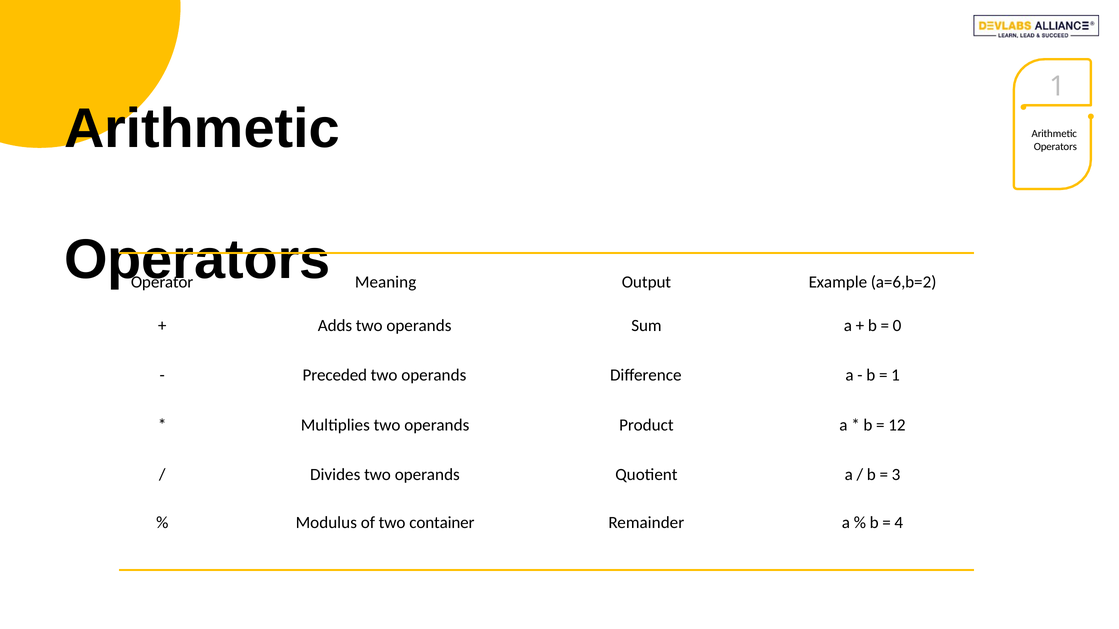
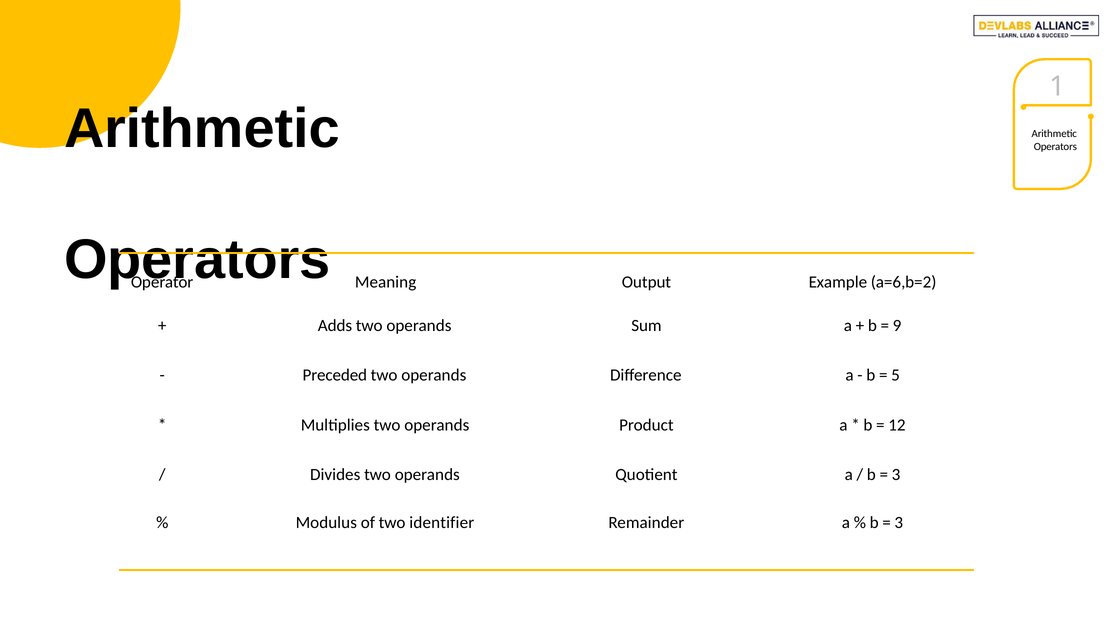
0: 0 -> 9 (897, 326)
1: 1 -> 5 (896, 376)
container: container -> identifier (442, 523)
4: 4 -> 3 (899, 523)
